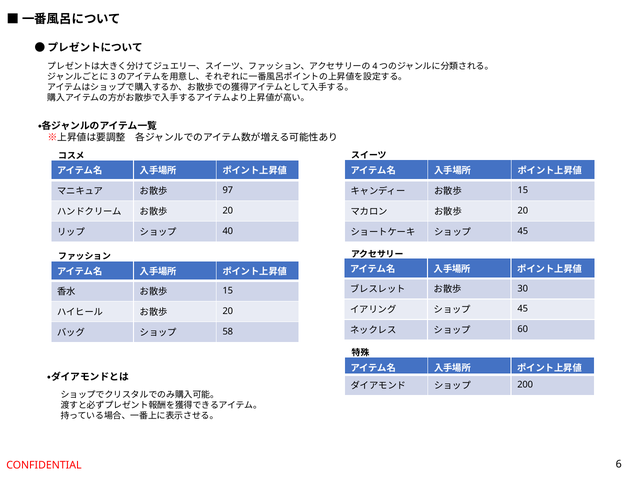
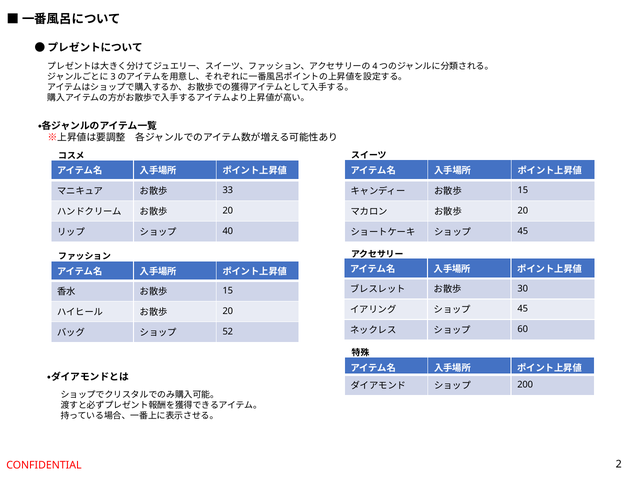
97: 97 -> 33 (228, 190)
58: 58 -> 52 (228, 332)
6: 6 -> 2 (619, 464)
